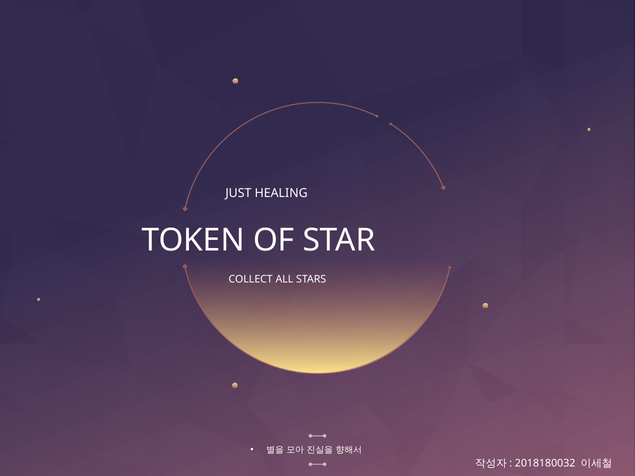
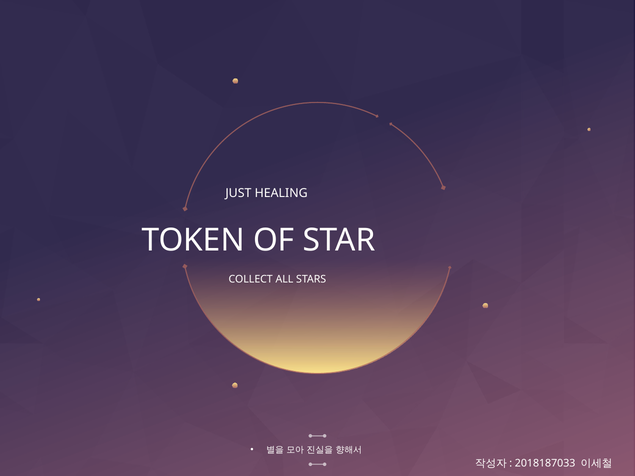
2018180032: 2018180032 -> 2018187033 (545, 463)
